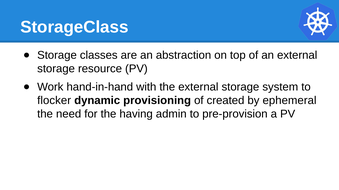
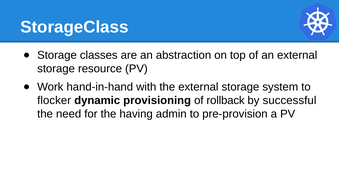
created: created -> rollback (226, 101)
ephemeral: ephemeral -> successful (290, 101)
